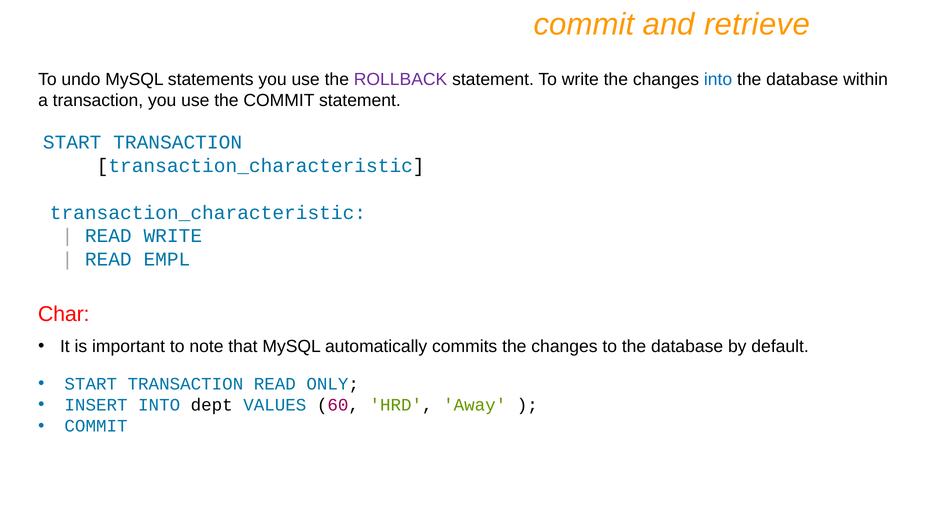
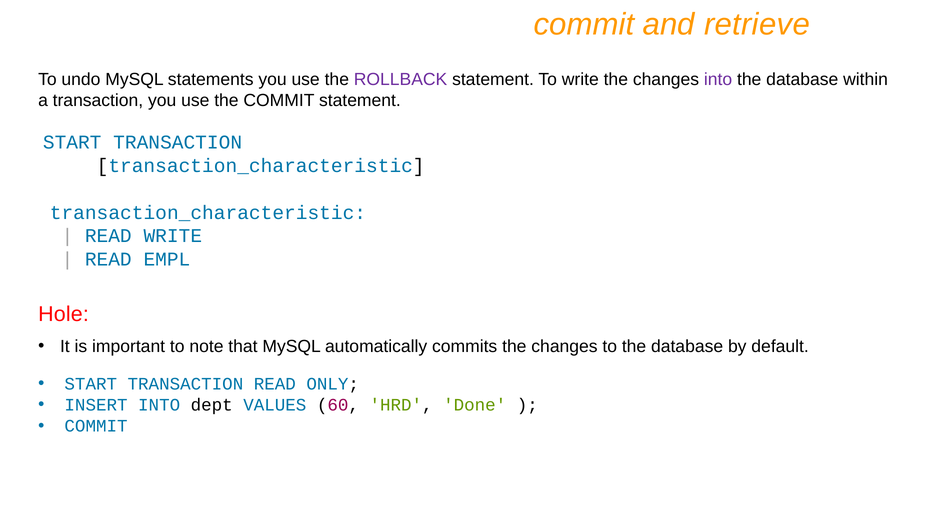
into colour: blue -> purple (718, 79)
Char: Char -> Hole (64, 314)
Away: Away -> Done (475, 405)
